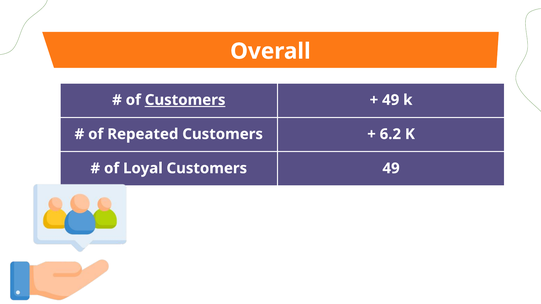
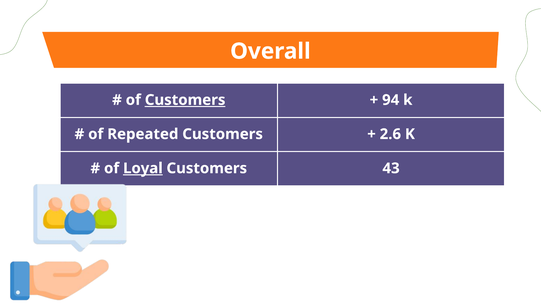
49: 49 -> 94 (391, 100)
6.2: 6.2 -> 2.6 (390, 134)
Loyal underline: none -> present (143, 168)
Customers 49: 49 -> 43 (391, 168)
